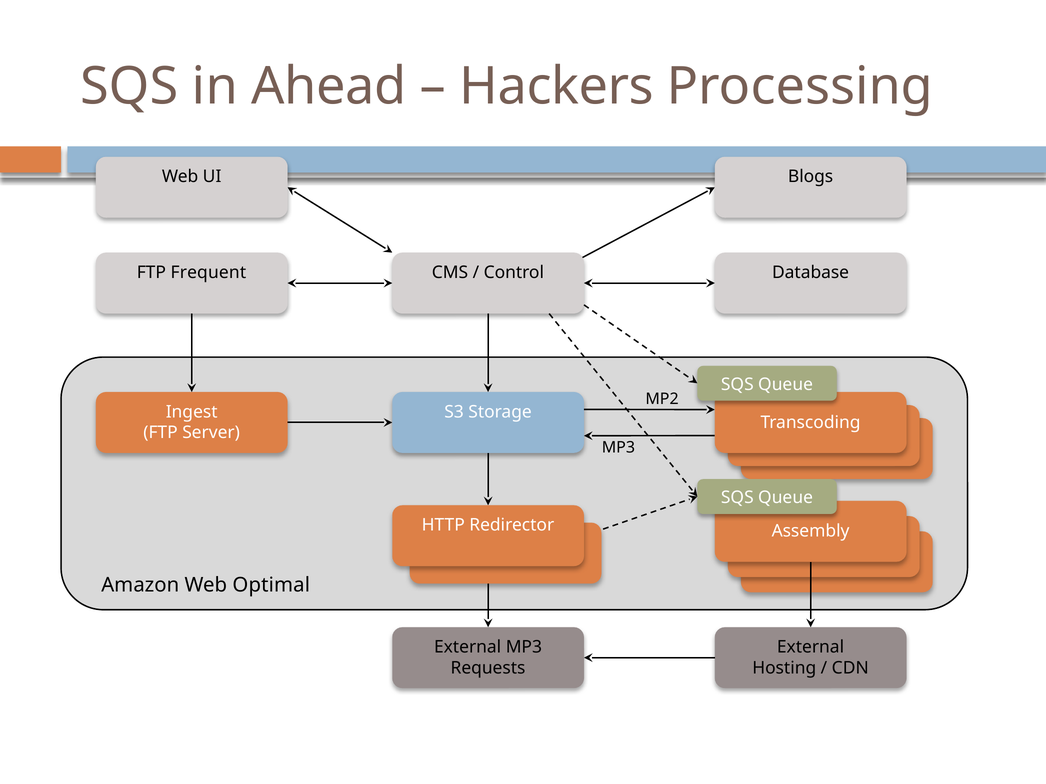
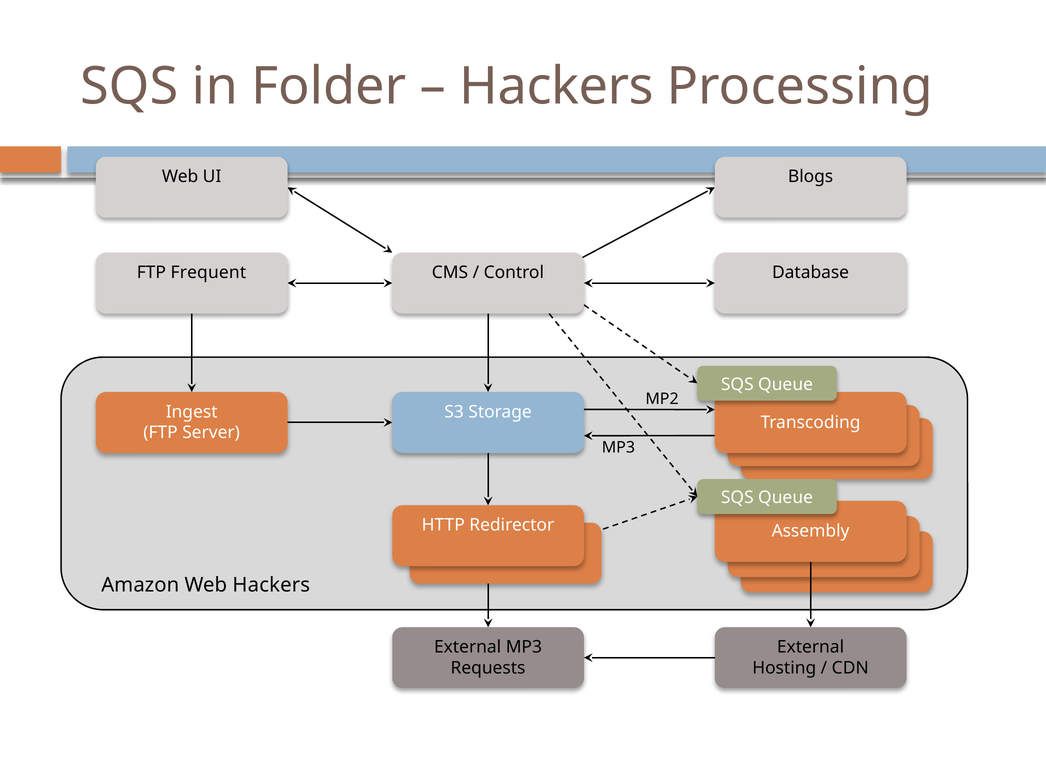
Ahead: Ahead -> Folder (329, 86)
Web Optimal: Optimal -> Hackers (271, 585)
